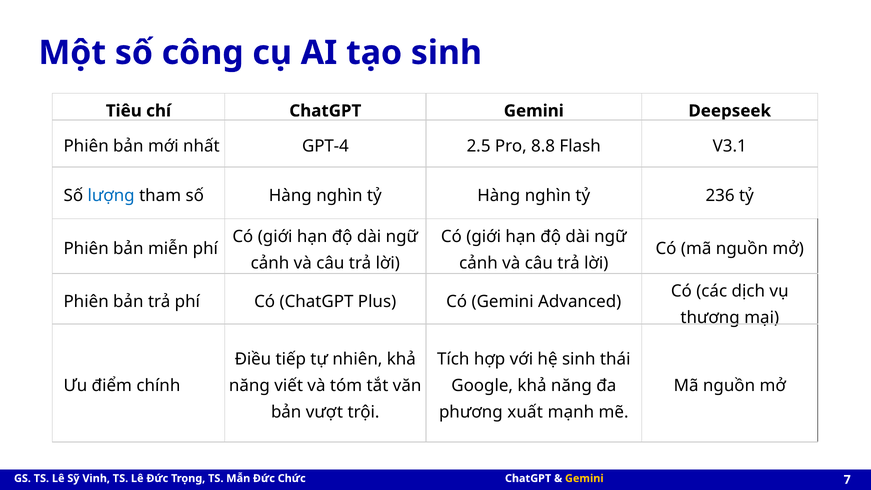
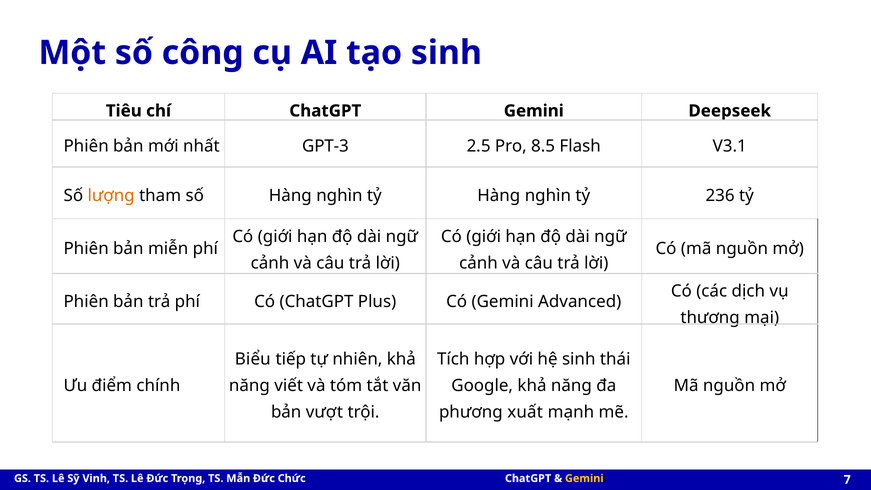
GPT-4: GPT-4 -> GPT-3 (325, 146)
8.8: 8.8 -> 8.5 (543, 146)
lượng colour: blue -> orange (111, 196)
Điều: Điều -> Biểu (253, 359)
